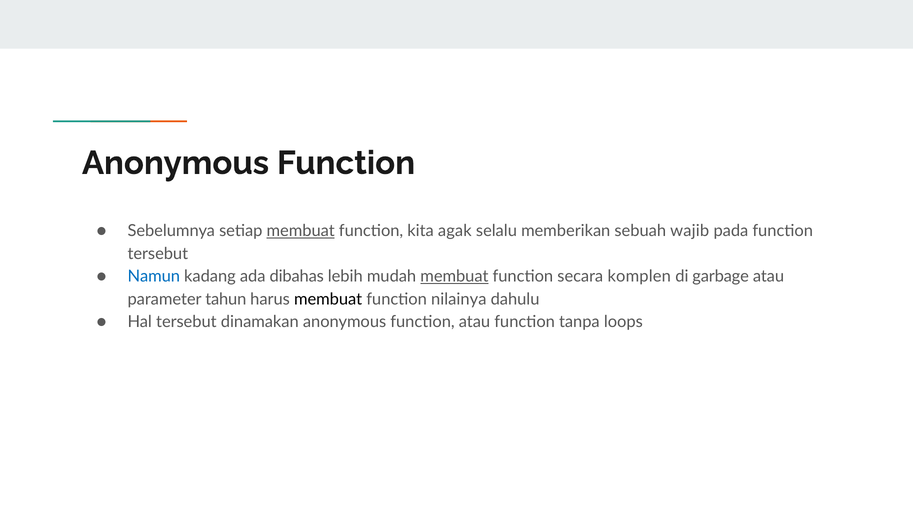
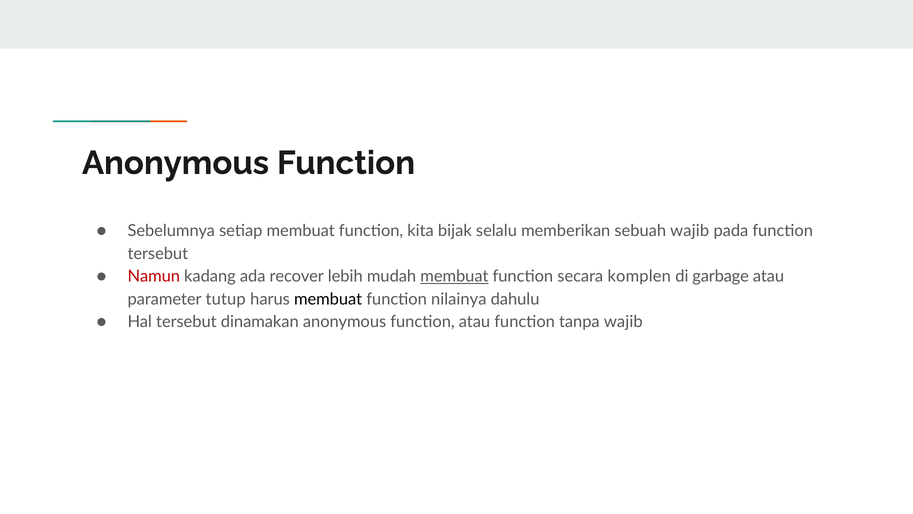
membuat underline: present -> none (301, 231)
agak: agak -> bijak (455, 231)
Namun colour: blue -> red (154, 276)
dibahas: dibahas -> recover (297, 276)
tahun: tahun -> tutup (226, 299)
tanpa loops: loops -> wajib (623, 322)
